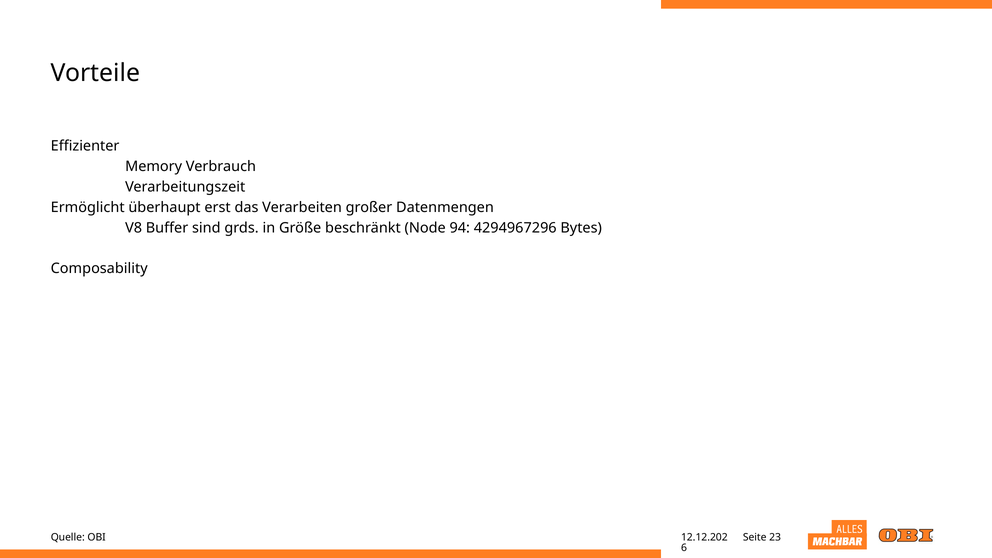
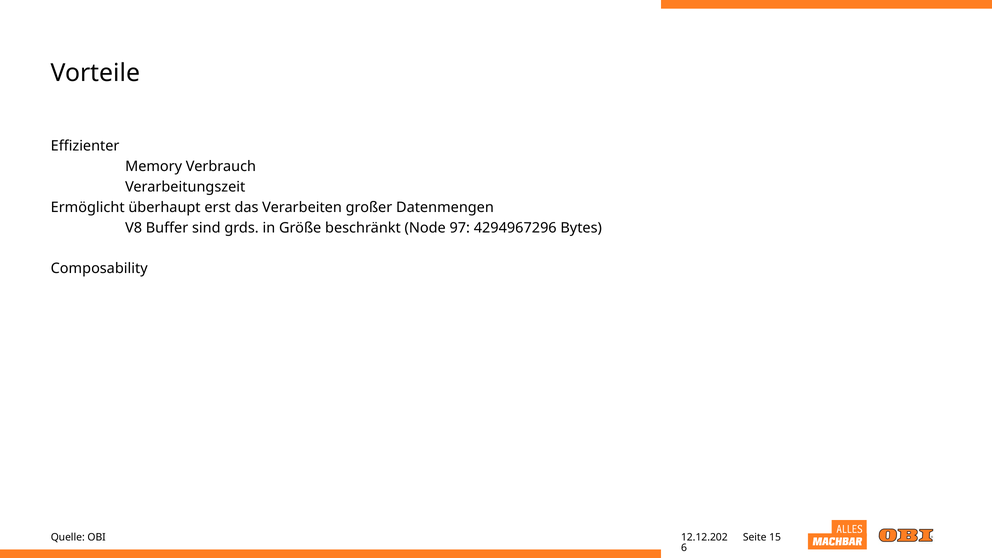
94: 94 -> 97 (460, 228)
23: 23 -> 15 (775, 538)
